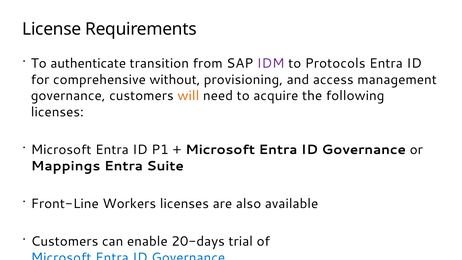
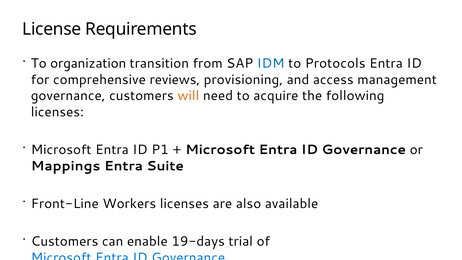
authenticate: authenticate -> organization (88, 63)
IDM colour: purple -> blue (271, 63)
without: without -> reviews (175, 80)
20-days: 20-days -> 19-days (198, 241)
